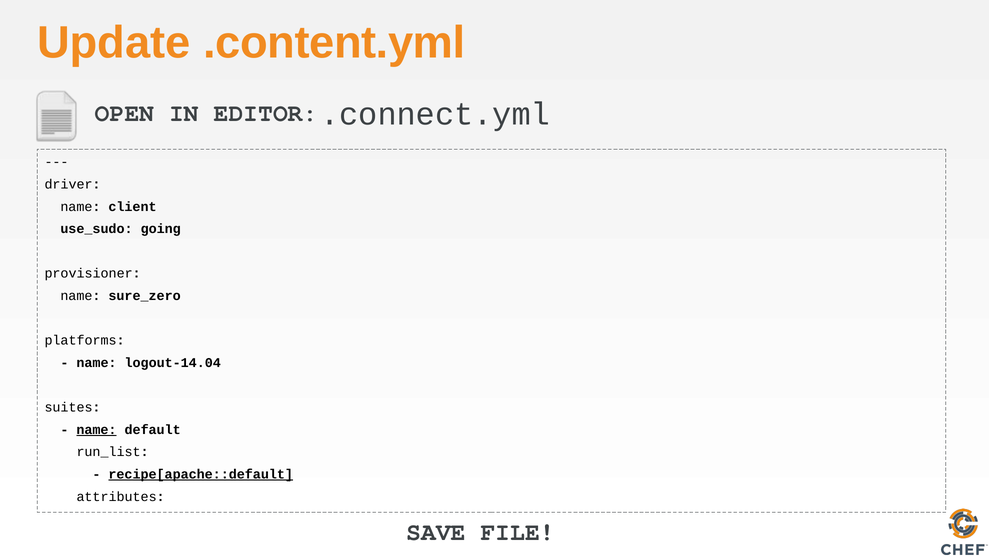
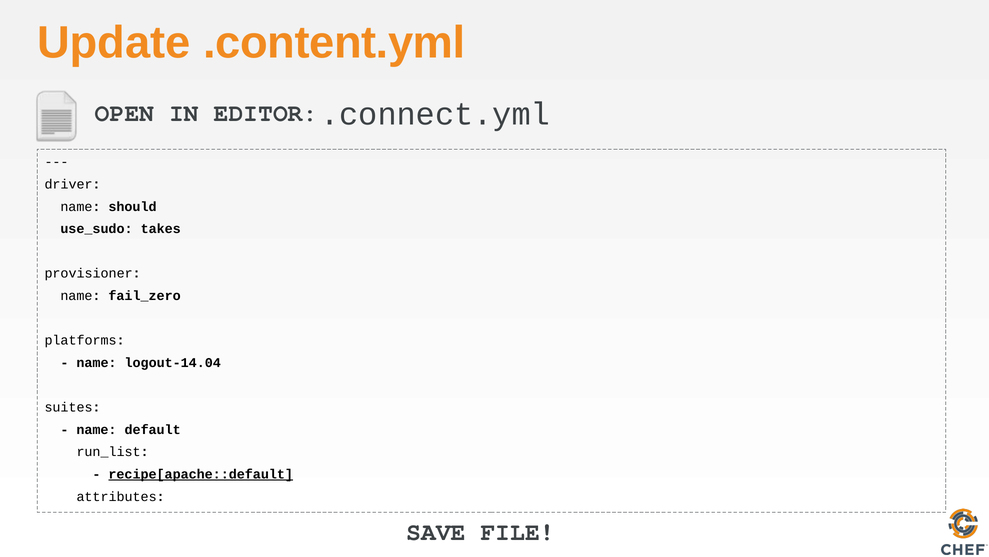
client: client -> should (133, 206)
going: going -> takes (161, 229)
sure_zero: sure_zero -> fail_zero (145, 295)
name underline: present -> none (96, 429)
